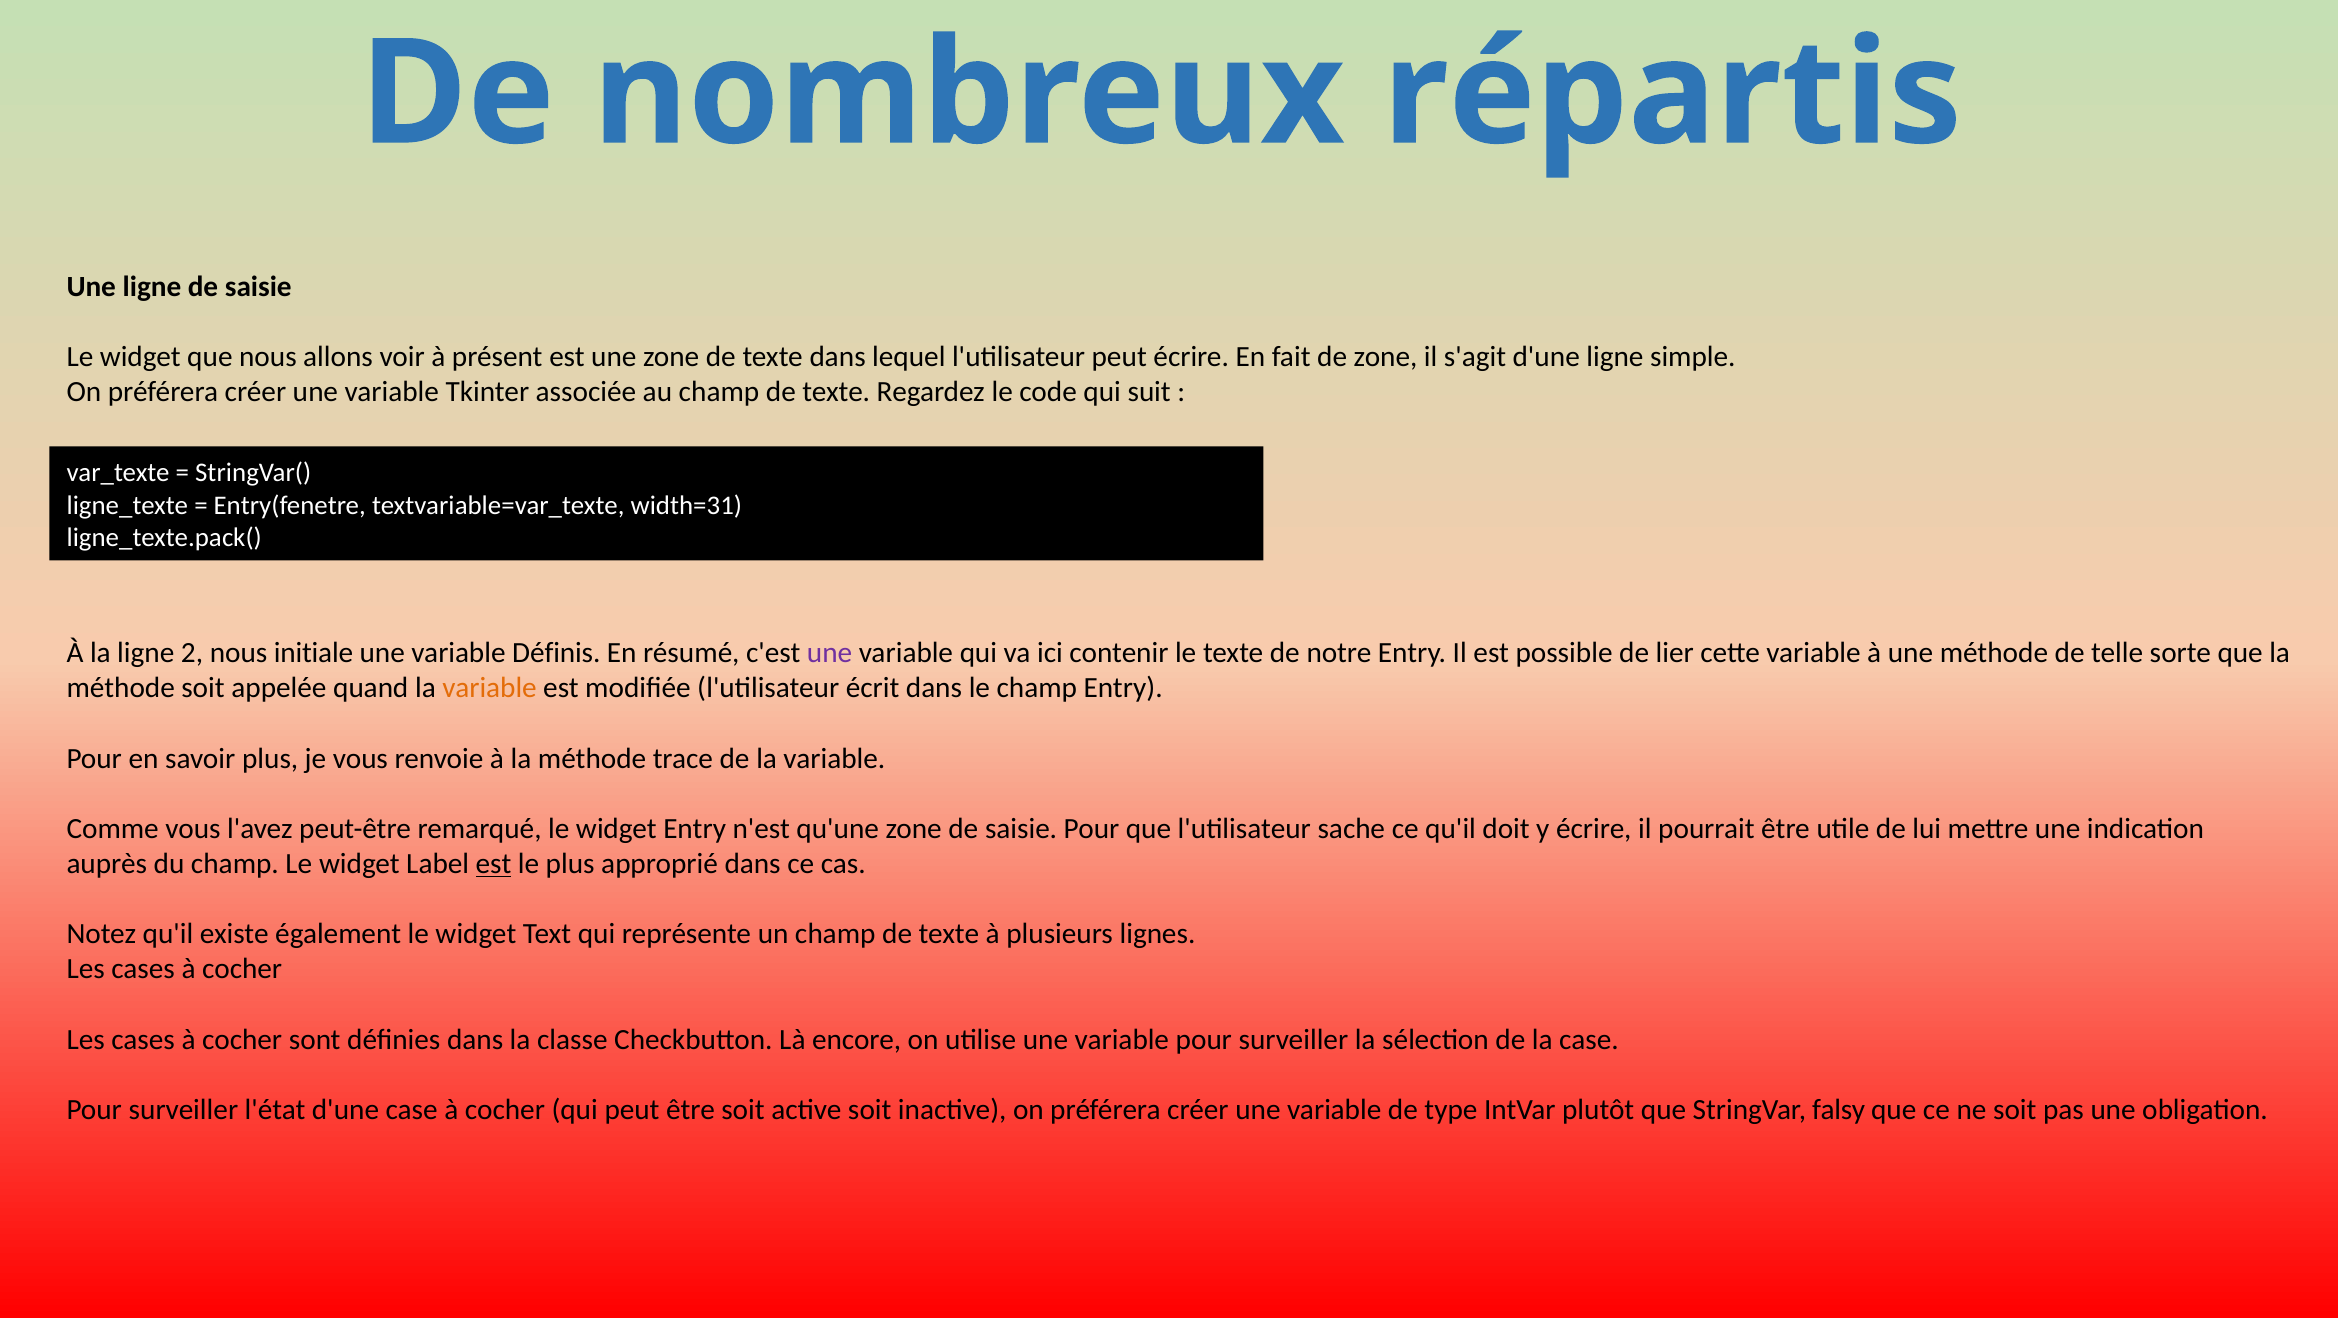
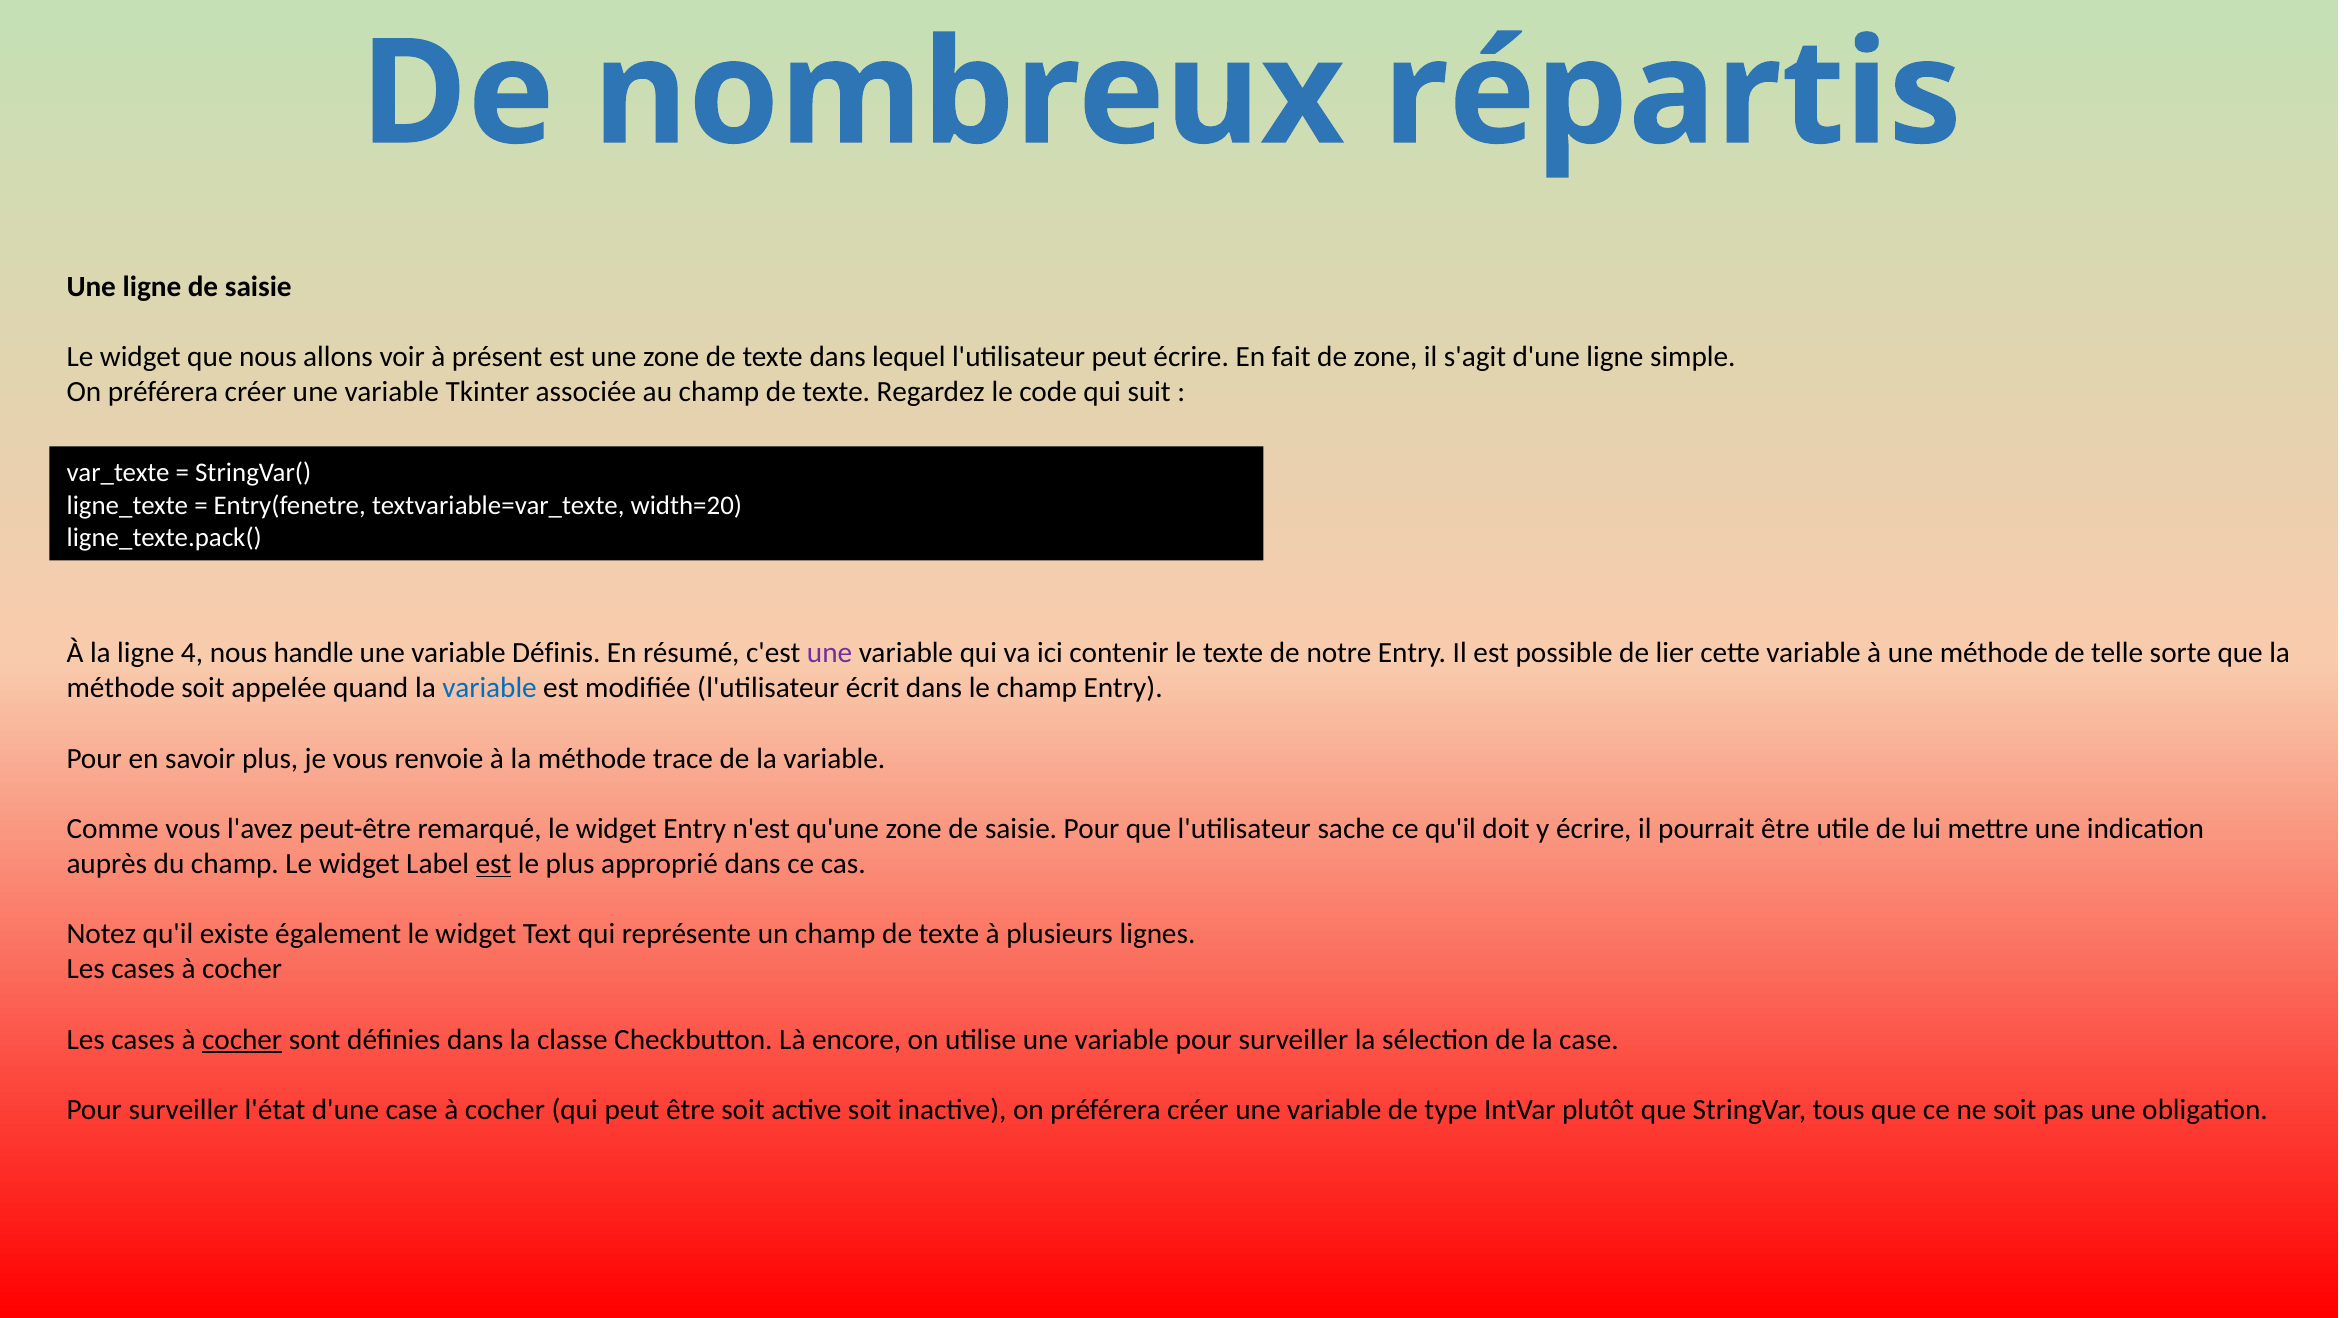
width=31: width=31 -> width=20 (686, 505)
2: 2 -> 4 (192, 653)
initiale: initiale -> handle (314, 653)
variable colour: orange -> blue (490, 688)
cocher underline: none -> present (242, 1040)
falsy: falsy -> tous (1838, 1110)
